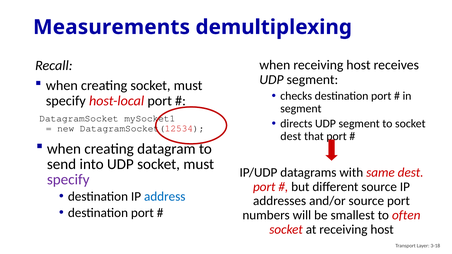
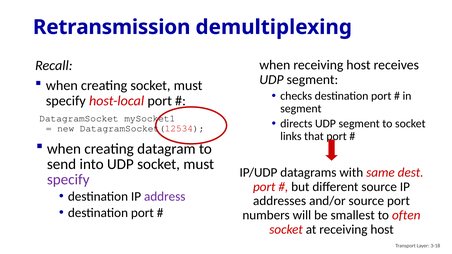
Measurements: Measurements -> Retransmission (112, 27)
dest: dest -> links (291, 136)
address colour: blue -> purple (165, 197)
